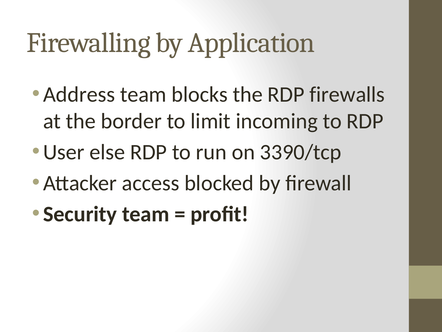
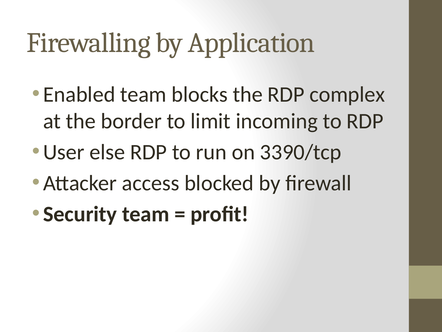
Address: Address -> Enabled (79, 94)
firewalls: firewalls -> complex (347, 94)
